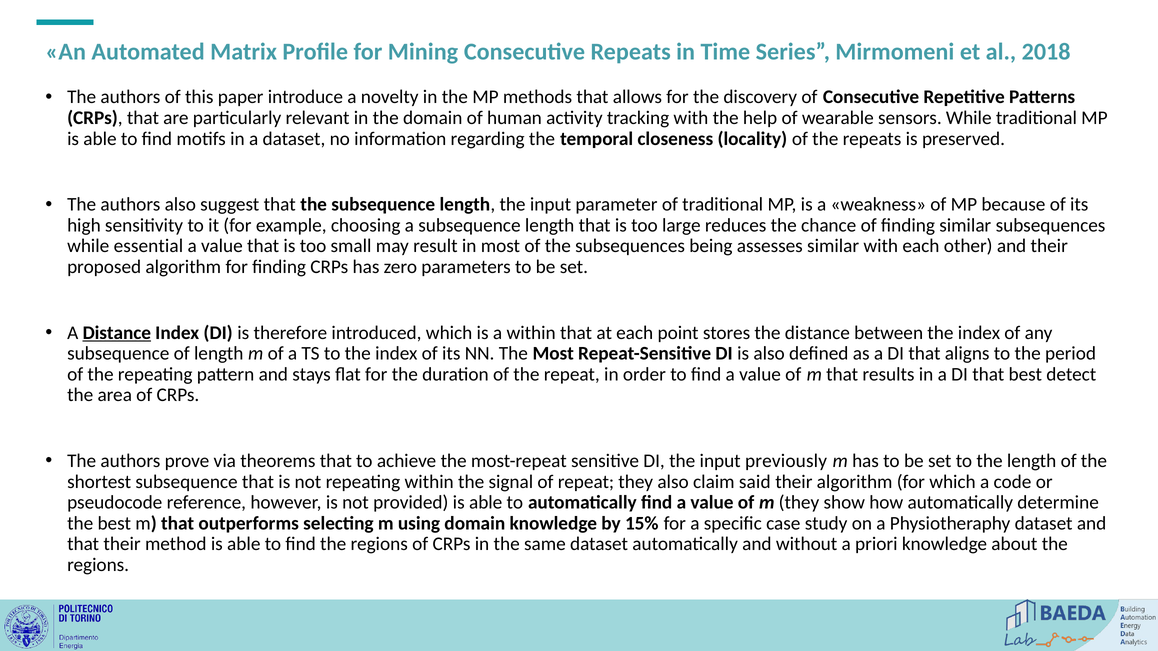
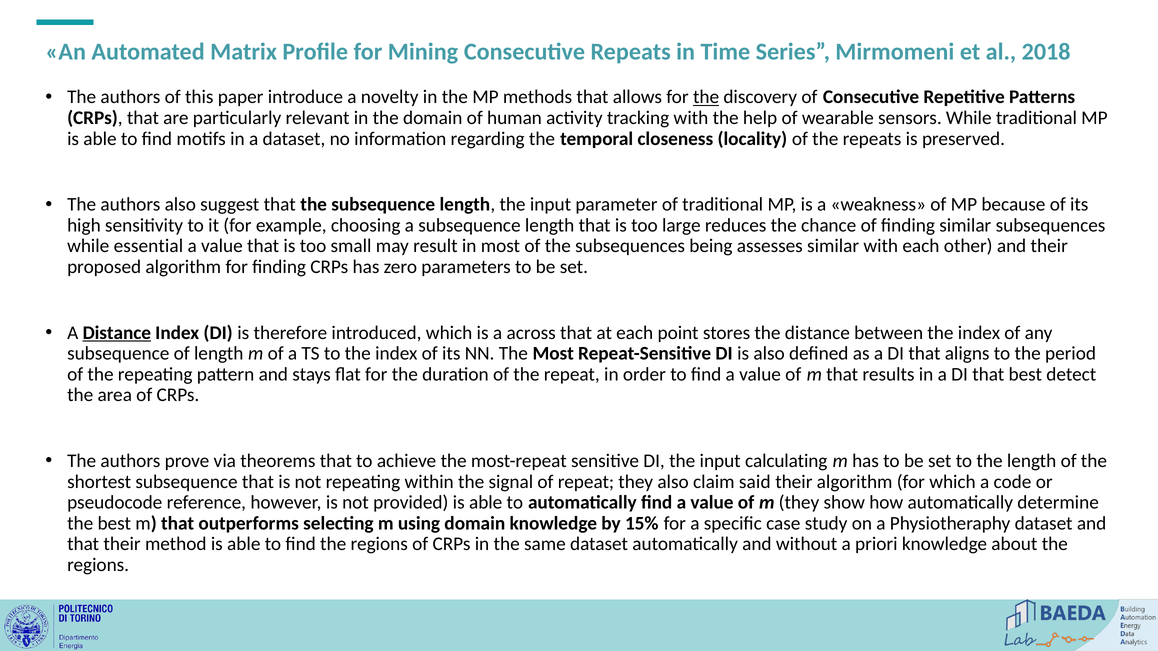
the underline: none -> present (706, 97)
a within: within -> across (531, 333)
previously: previously -> calculating (786, 461)
